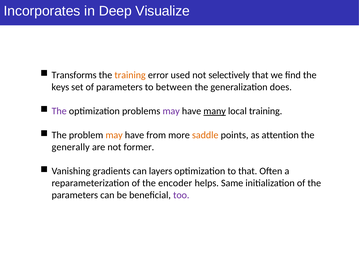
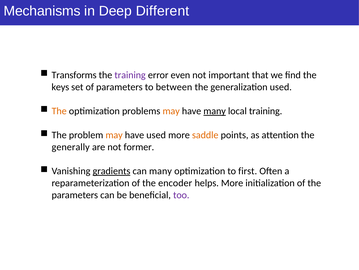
Incorporates: Incorporates -> Mechanisms (42, 11)
Visualize: Visualize -> Different (162, 11)
training colour: orange -> purple (130, 75)
used: used -> even (180, 75)
selectively: selectively -> important (229, 75)
generalization does: does -> used (281, 87)
The colour: purple -> orange (59, 111)
may colour: purple -> orange (171, 111)
have from: from -> used (156, 135)
gradients underline: none -> present (112, 171)
can layers: layers -> many (160, 171)
to that: that -> first (248, 171)
helps Same: Same -> More (232, 183)
